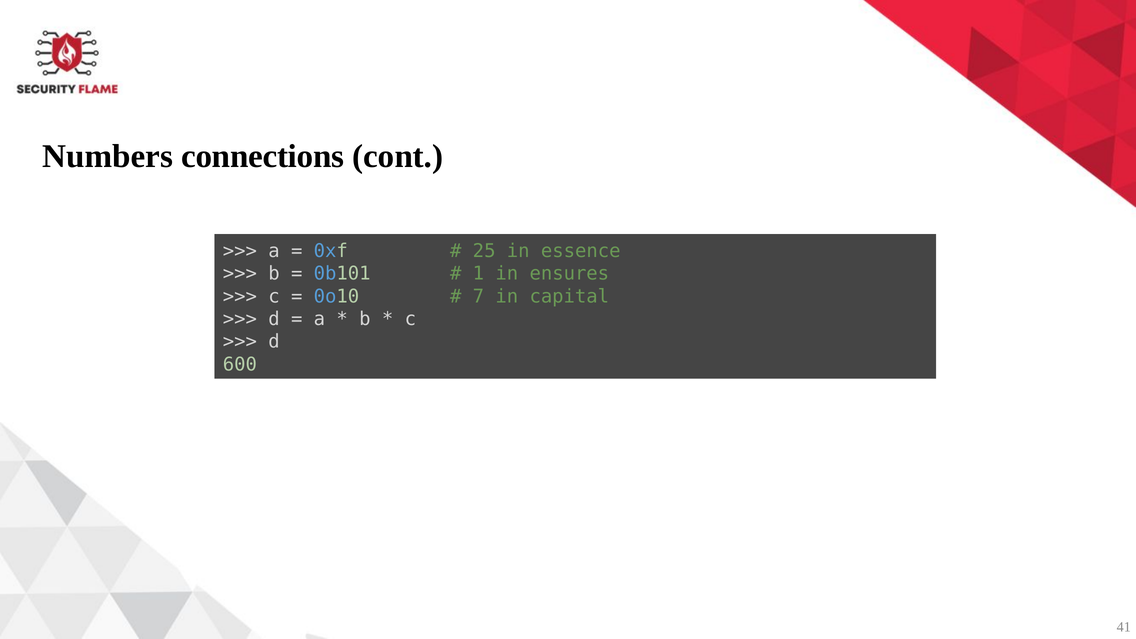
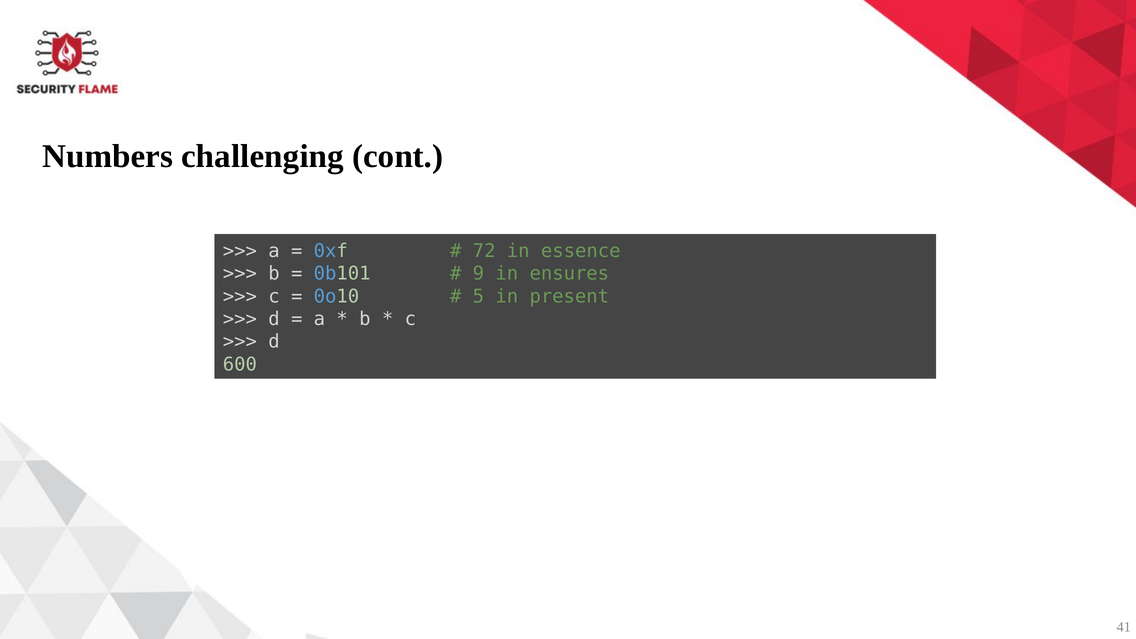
connections: connections -> challenging (263, 156)
25: 25 -> 72 (484, 251)
1: 1 -> 9 (478, 274)
7: 7 -> 5 (478, 296)
capital: capital -> present (569, 296)
